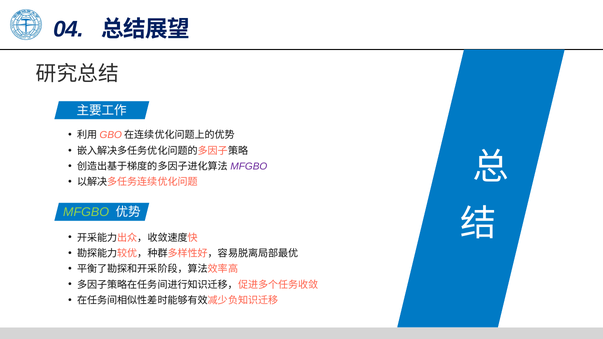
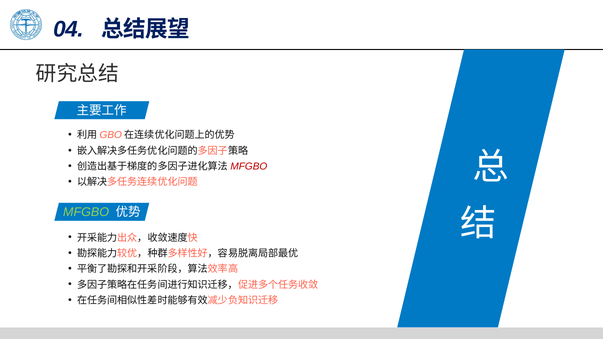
MFGBO colour: purple -> red (249, 167)
